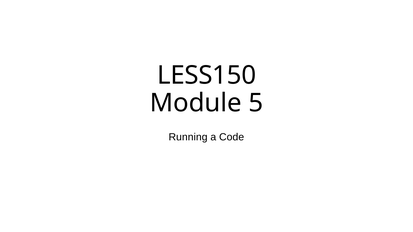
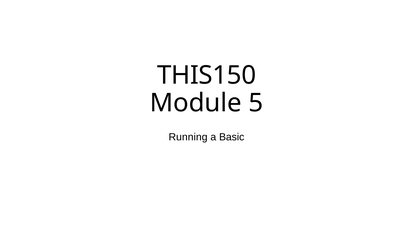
LESS150: LESS150 -> THIS150 (207, 75)
Code: Code -> Basic (232, 137)
